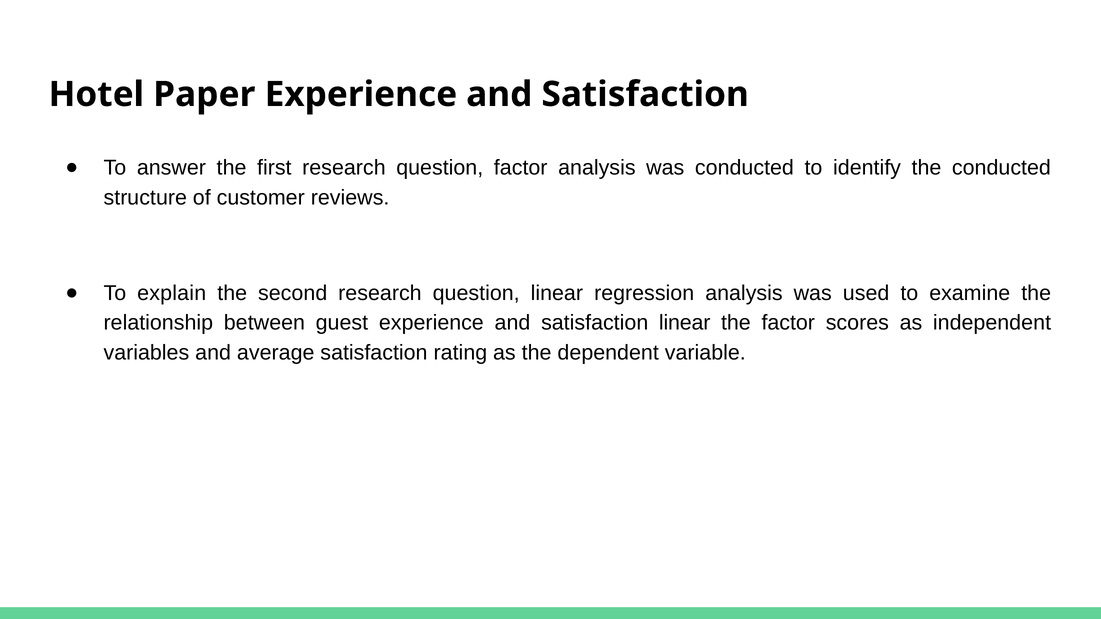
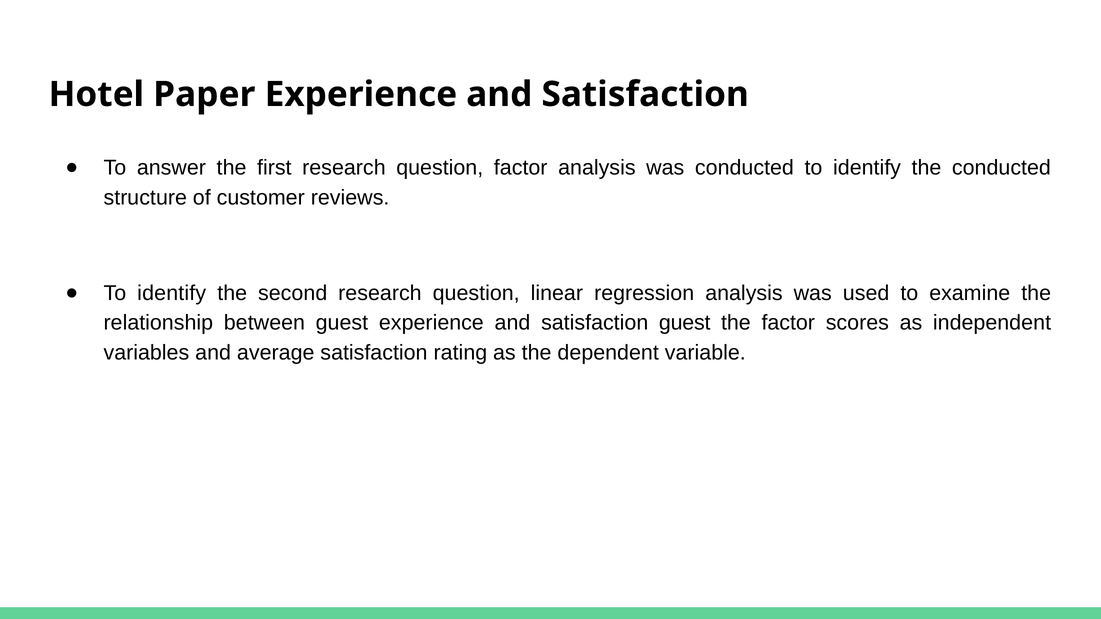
explain: explain -> identify (172, 293)
satisfaction linear: linear -> guest (685, 323)
